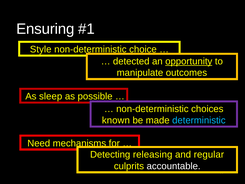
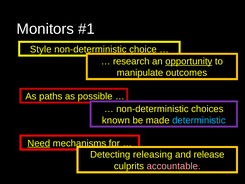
Ensuring: Ensuring -> Monitors (45, 29)
detected: detected -> research (131, 61)
sleep: sleep -> paths (51, 96)
Need underline: none -> present (39, 143)
regular: regular -> release (209, 154)
accountable colour: white -> pink (174, 166)
